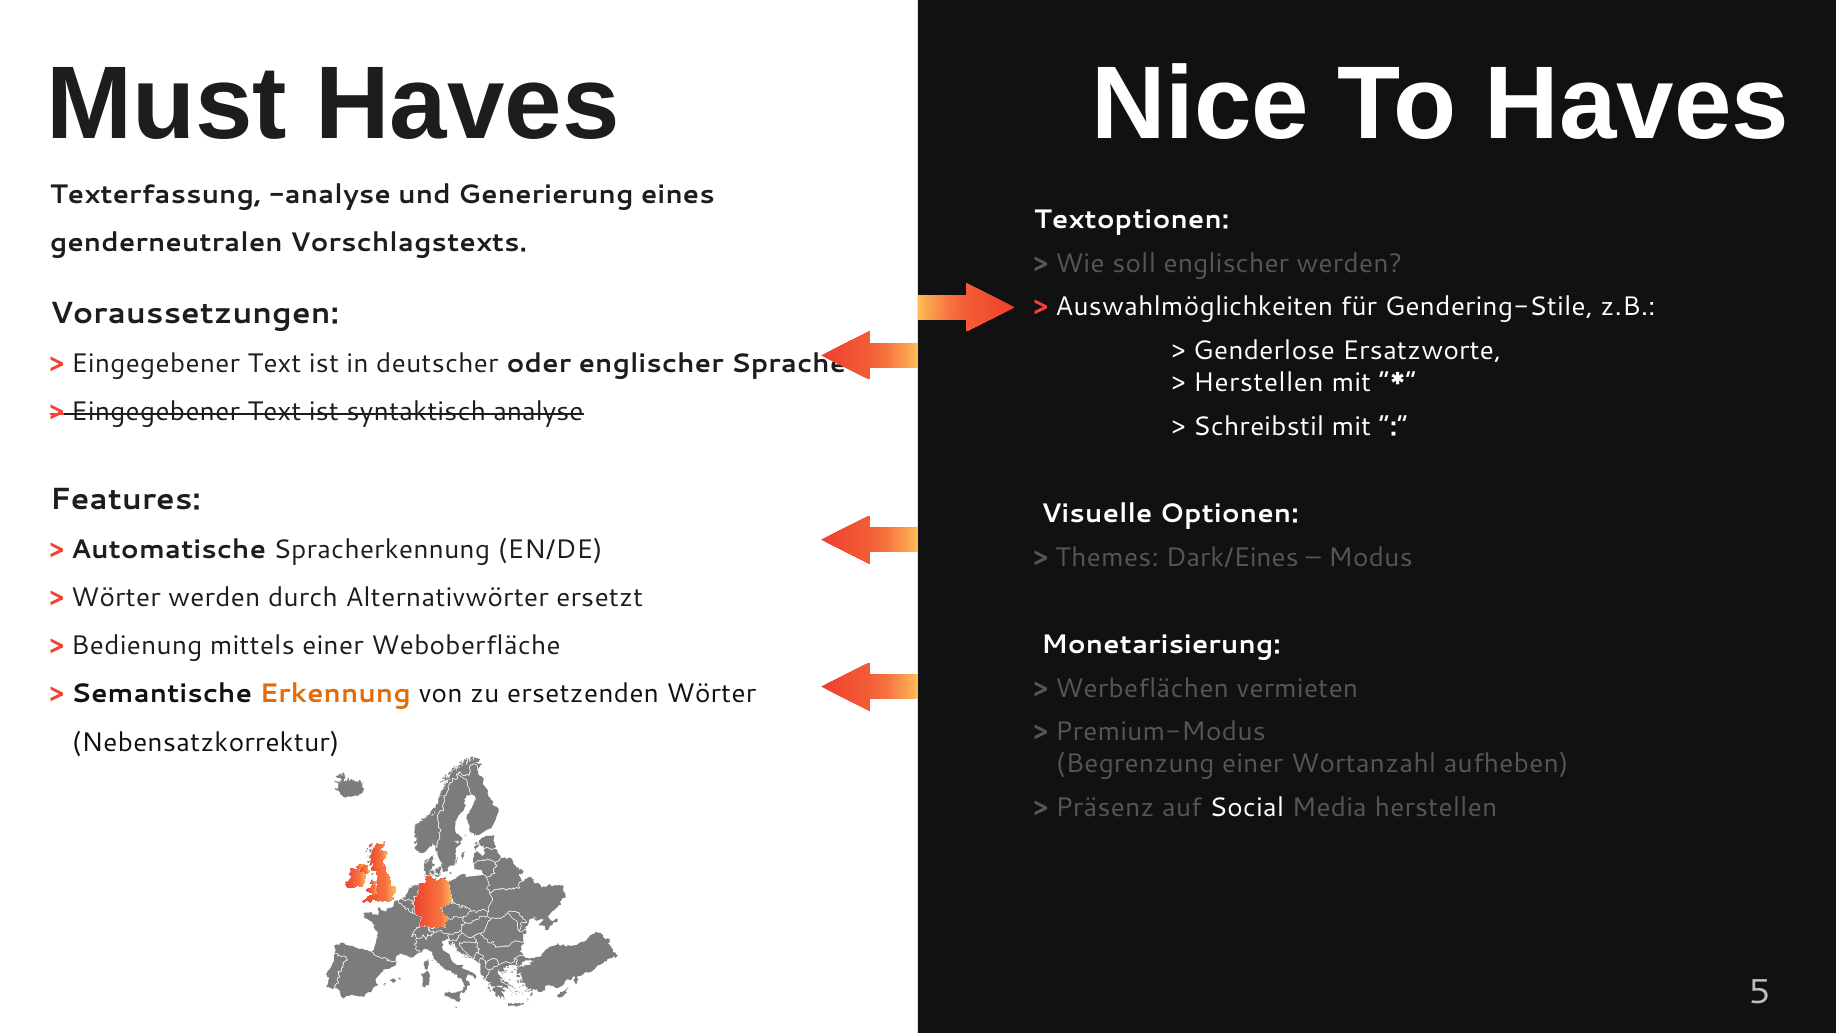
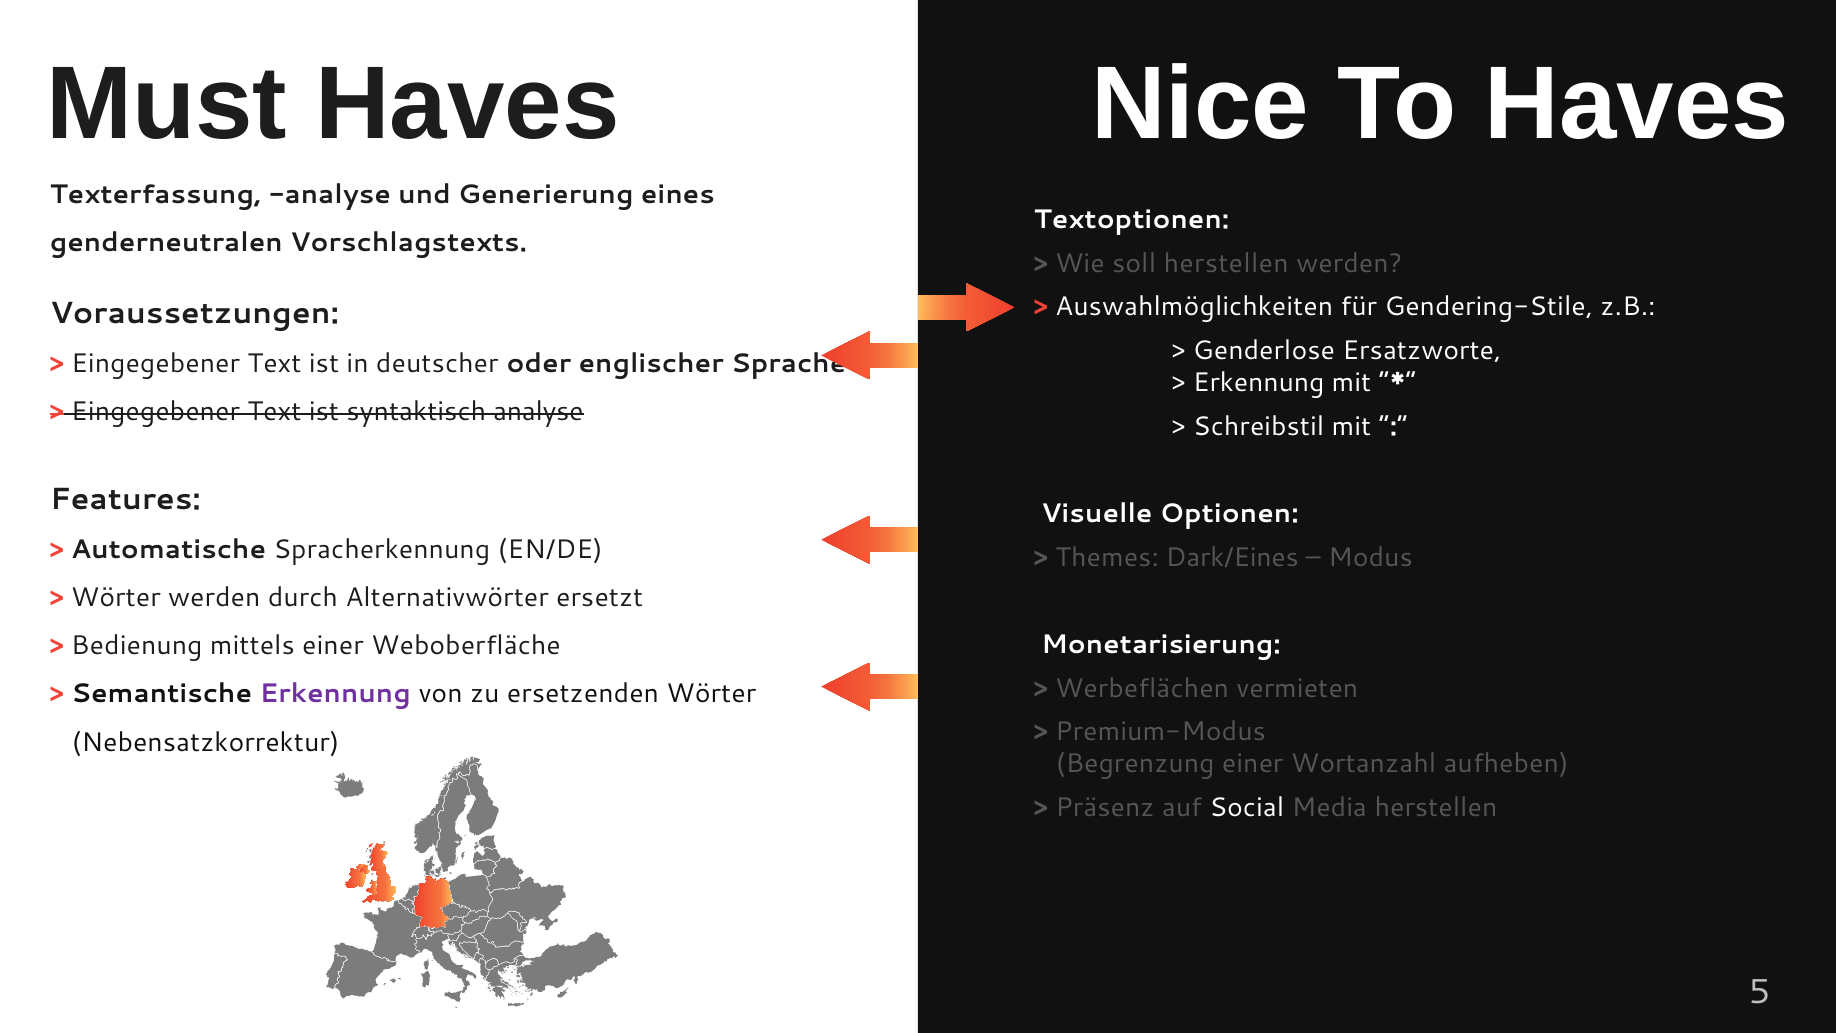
soll englischer: englischer -> herstellen (1226, 263)
Herstellen: Herstellen -> Erkennung (1259, 383)
Erkennung colour: orange -> purple (335, 694)
